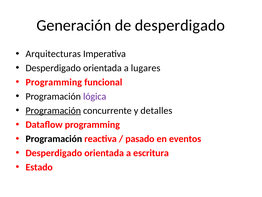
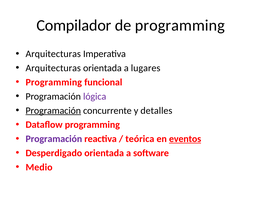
Generación: Generación -> Compilador (74, 25)
de desperdigado: desperdigado -> programming (180, 25)
Desperdigado: Desperdigado -> Arquitecturas (53, 68)
Programación colour: black -> purple (54, 139)
pasado: pasado -> teórica (140, 139)
eventos underline: none -> present (185, 139)
escritura: escritura -> software (151, 153)
Estado: Estado -> Medio (39, 167)
